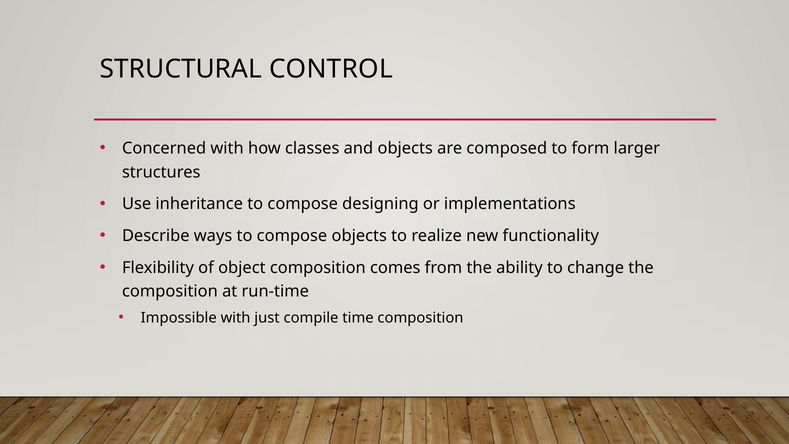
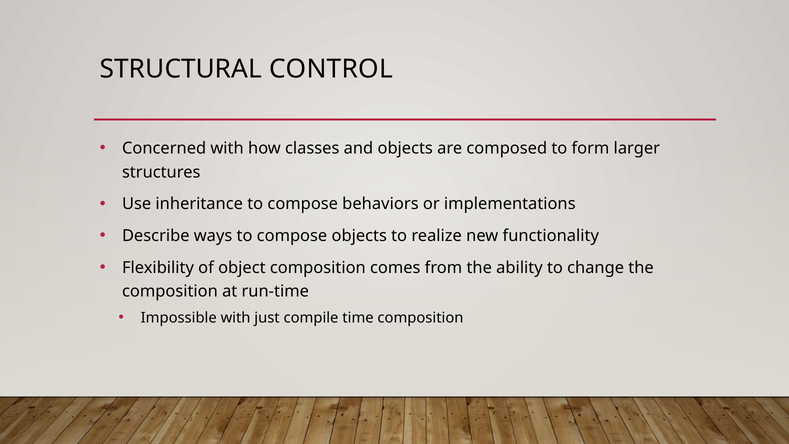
designing: designing -> behaviors (380, 204)
